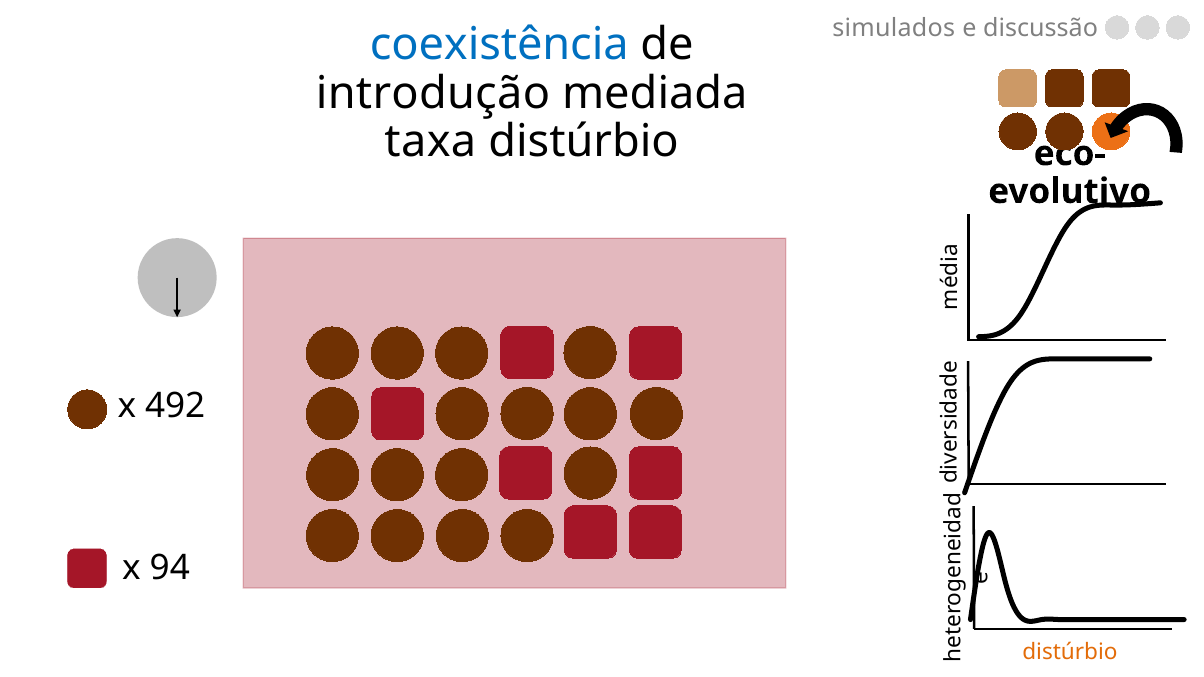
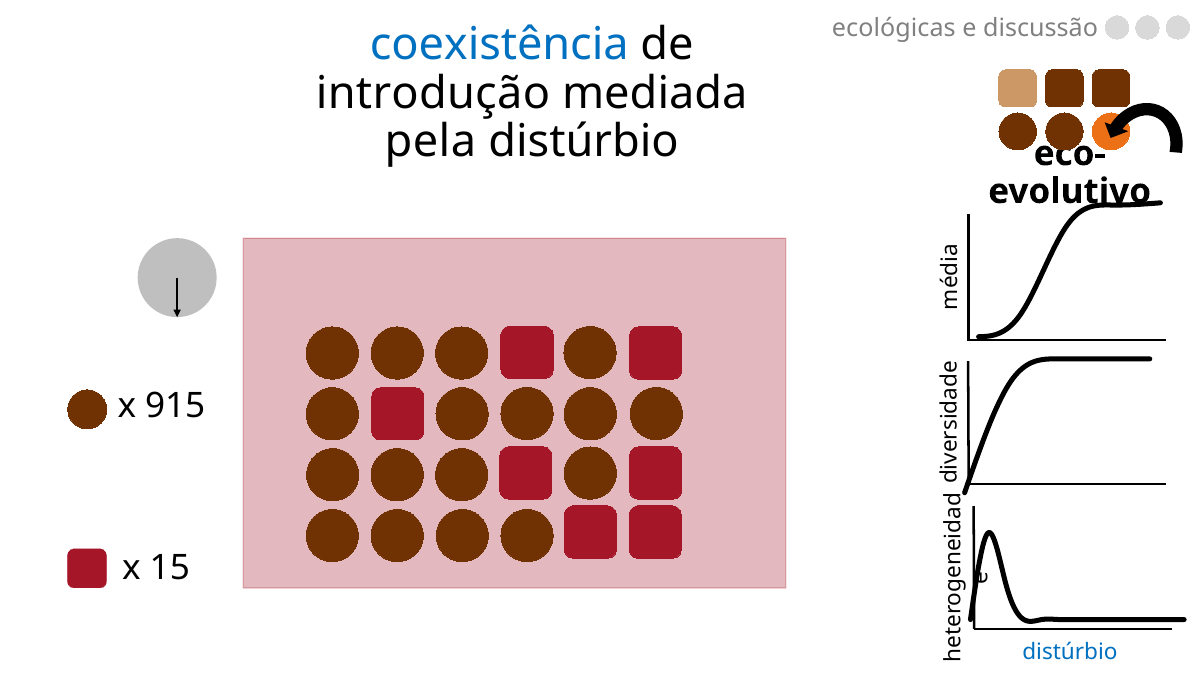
simulados: simulados -> ecológicas (894, 28)
taxa: taxa -> pela (430, 142)
492: 492 -> 915 (175, 406)
94: 94 -> 15 (170, 568)
distúrbio colour: orange -> blue (1070, 652)
